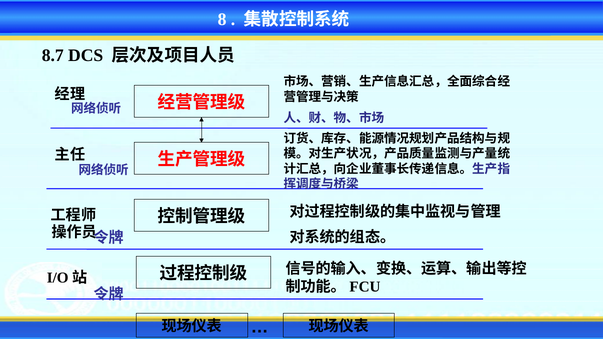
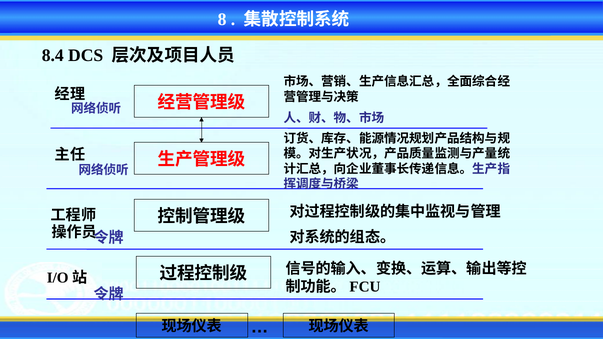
8.7: 8.7 -> 8.4 (53, 55)
